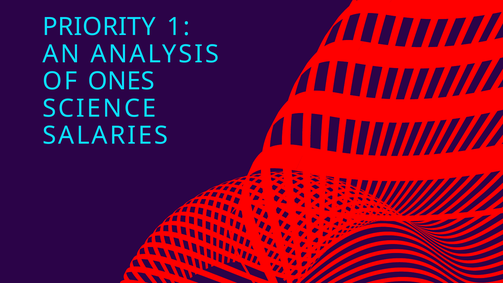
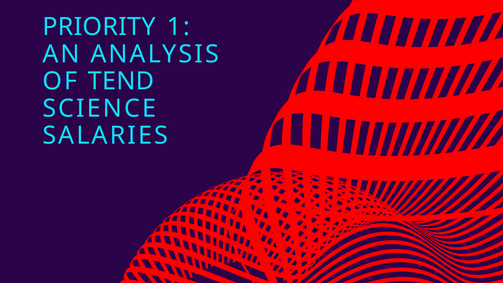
ONES: ONES -> TEND (121, 81)
